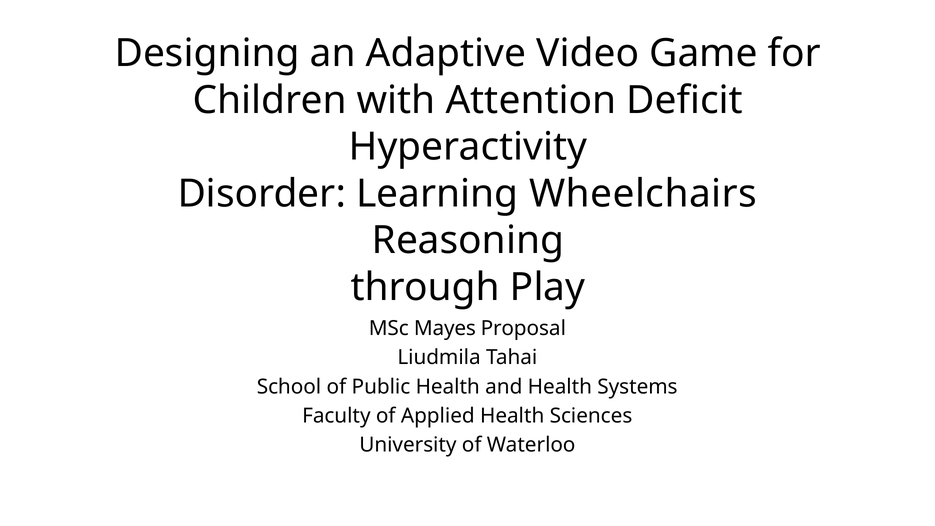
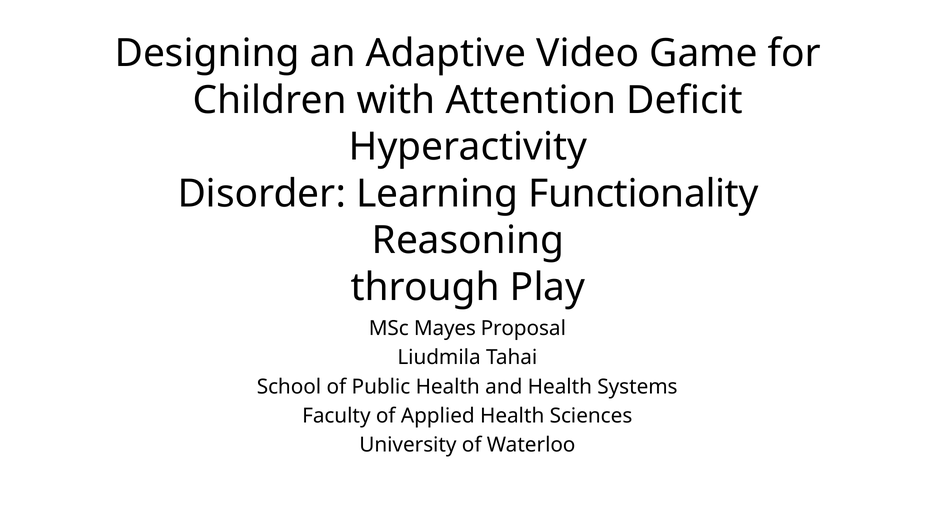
Wheelchairs: Wheelchairs -> Functionality (643, 194)
